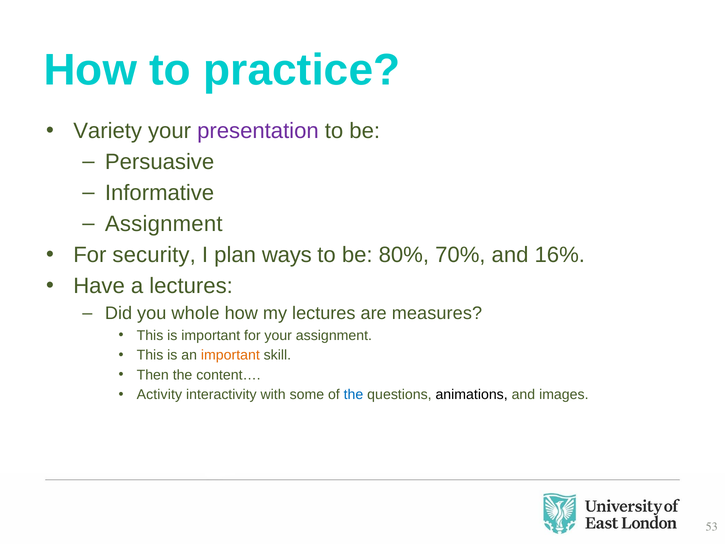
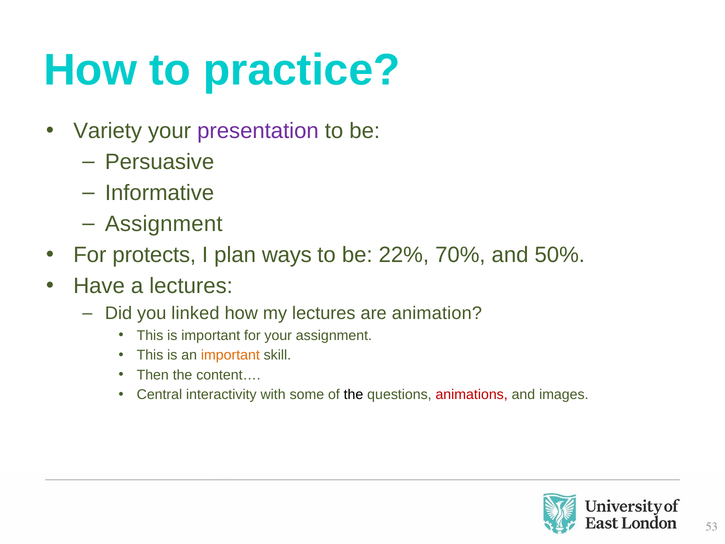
security: security -> protects (154, 255)
80%: 80% -> 22% (404, 255)
16%: 16% -> 50% (560, 255)
whole: whole -> linked (195, 313)
measures: measures -> animation (437, 313)
Activity: Activity -> Central (159, 394)
the colour: blue -> black (354, 394)
animations colour: black -> red (472, 394)
